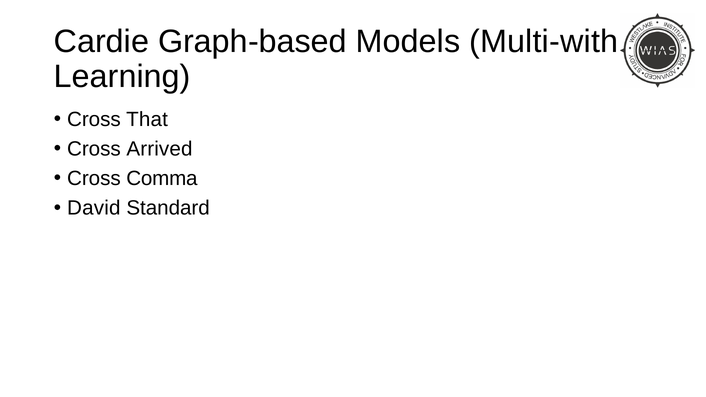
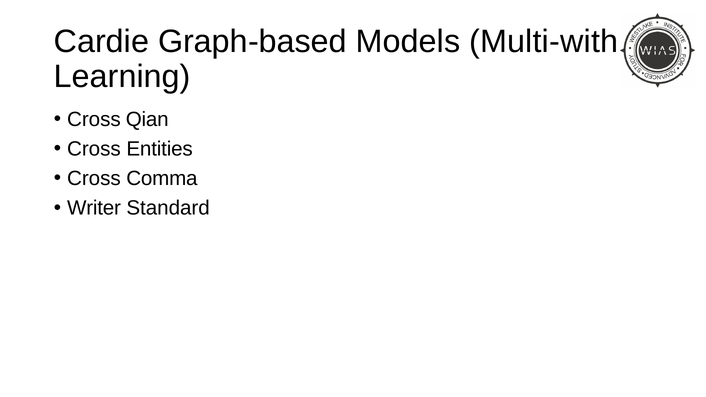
That: That -> Qian (147, 119)
Arrived: Arrived -> Entities (160, 149)
David: David -> Writer (94, 208)
